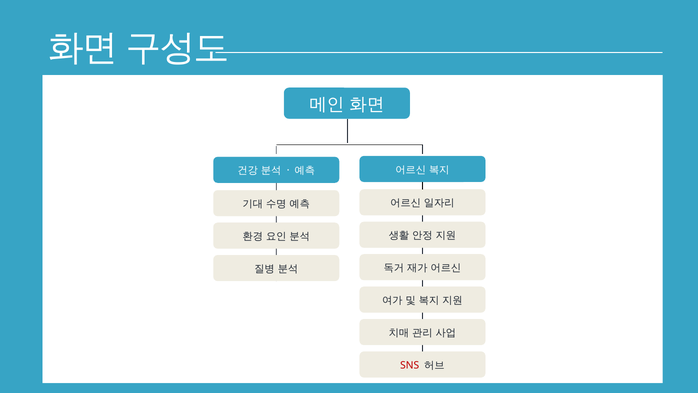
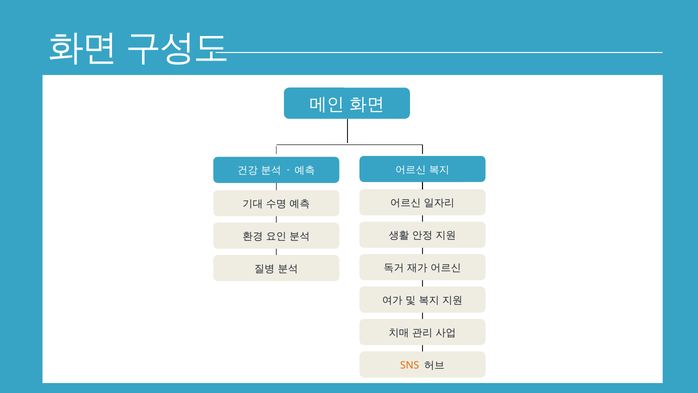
SNS colour: red -> orange (410, 365)
